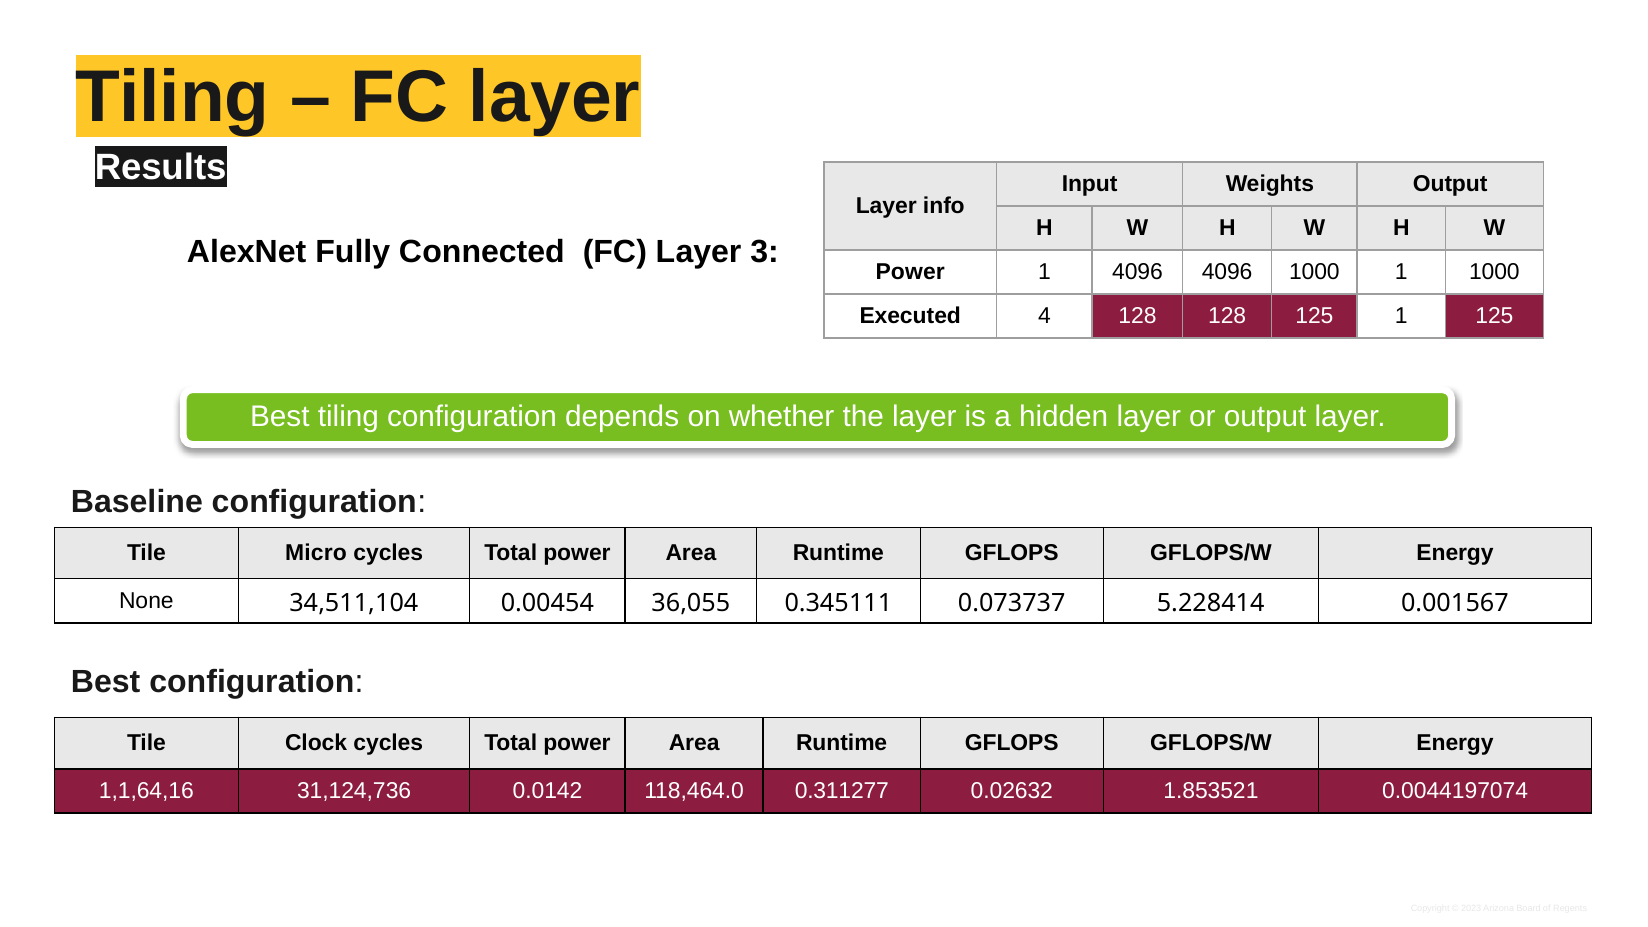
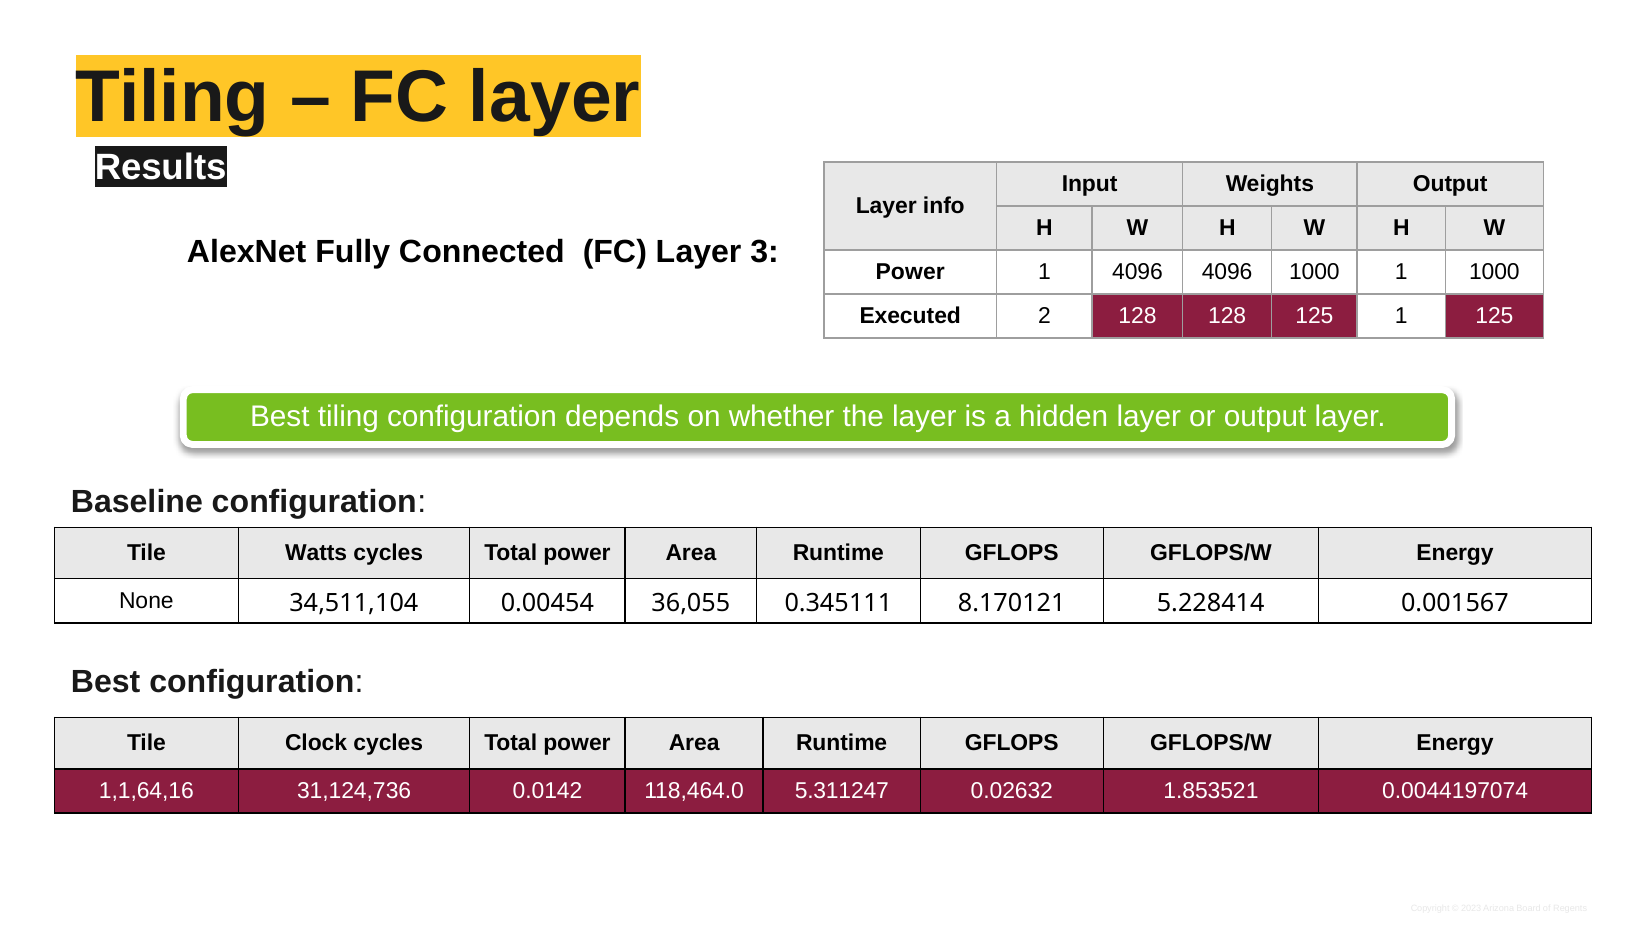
4: 4 -> 2 (1044, 316)
Micro: Micro -> Watts (316, 553)
0.073737: 0.073737 -> 8.170121 (1012, 603)
0.311277: 0.311277 -> 5.311247 (842, 791)
